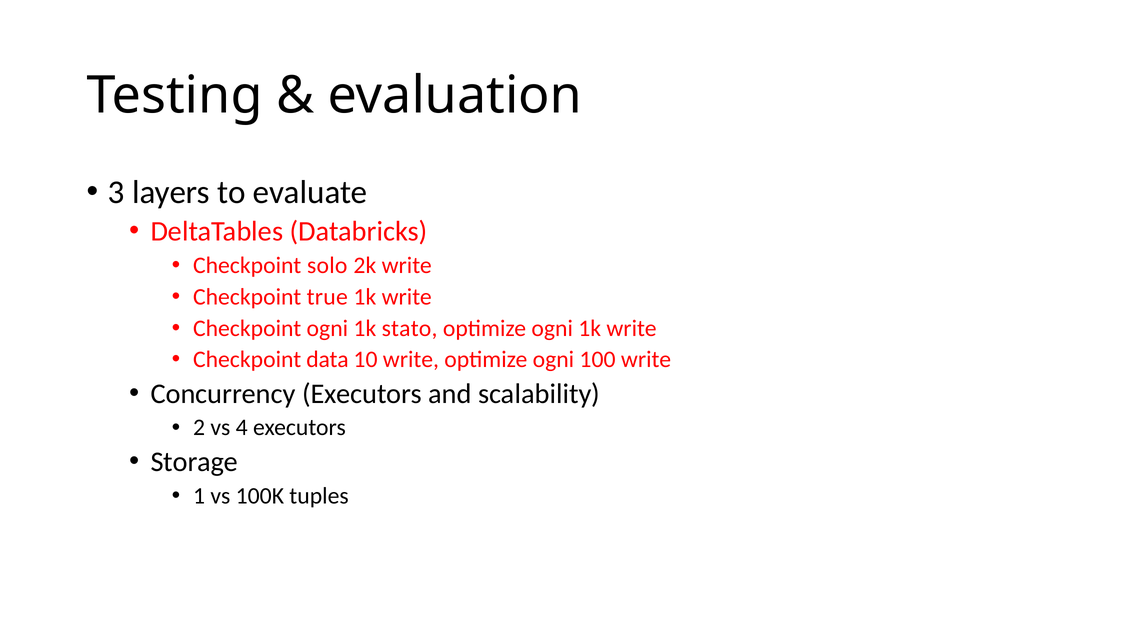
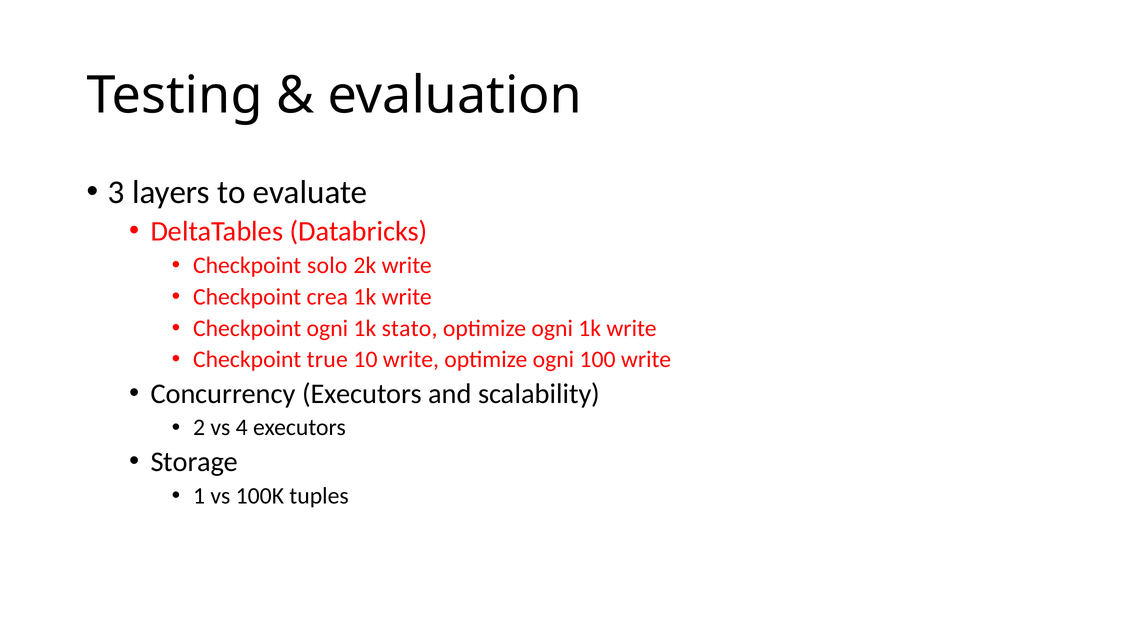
true: true -> crea (327, 297)
data: data -> true (327, 360)
